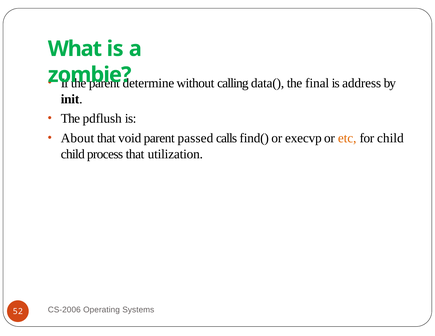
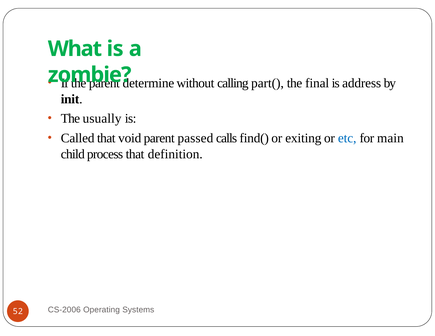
data(: data( -> part( (267, 83)
pdflush: pdflush -> usually (102, 119)
About: About -> Called (78, 138)
execvp: execvp -> exiting (303, 138)
etc colour: orange -> blue (347, 138)
for child: child -> main (390, 138)
utilization: utilization -> definition (175, 154)
